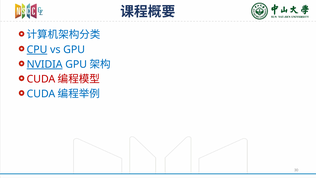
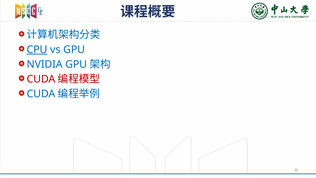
NVIDIA underline: present -> none (45, 64)
